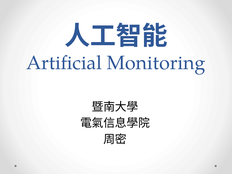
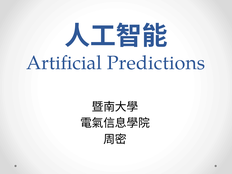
Monitoring: Monitoring -> Predictions (156, 63)
